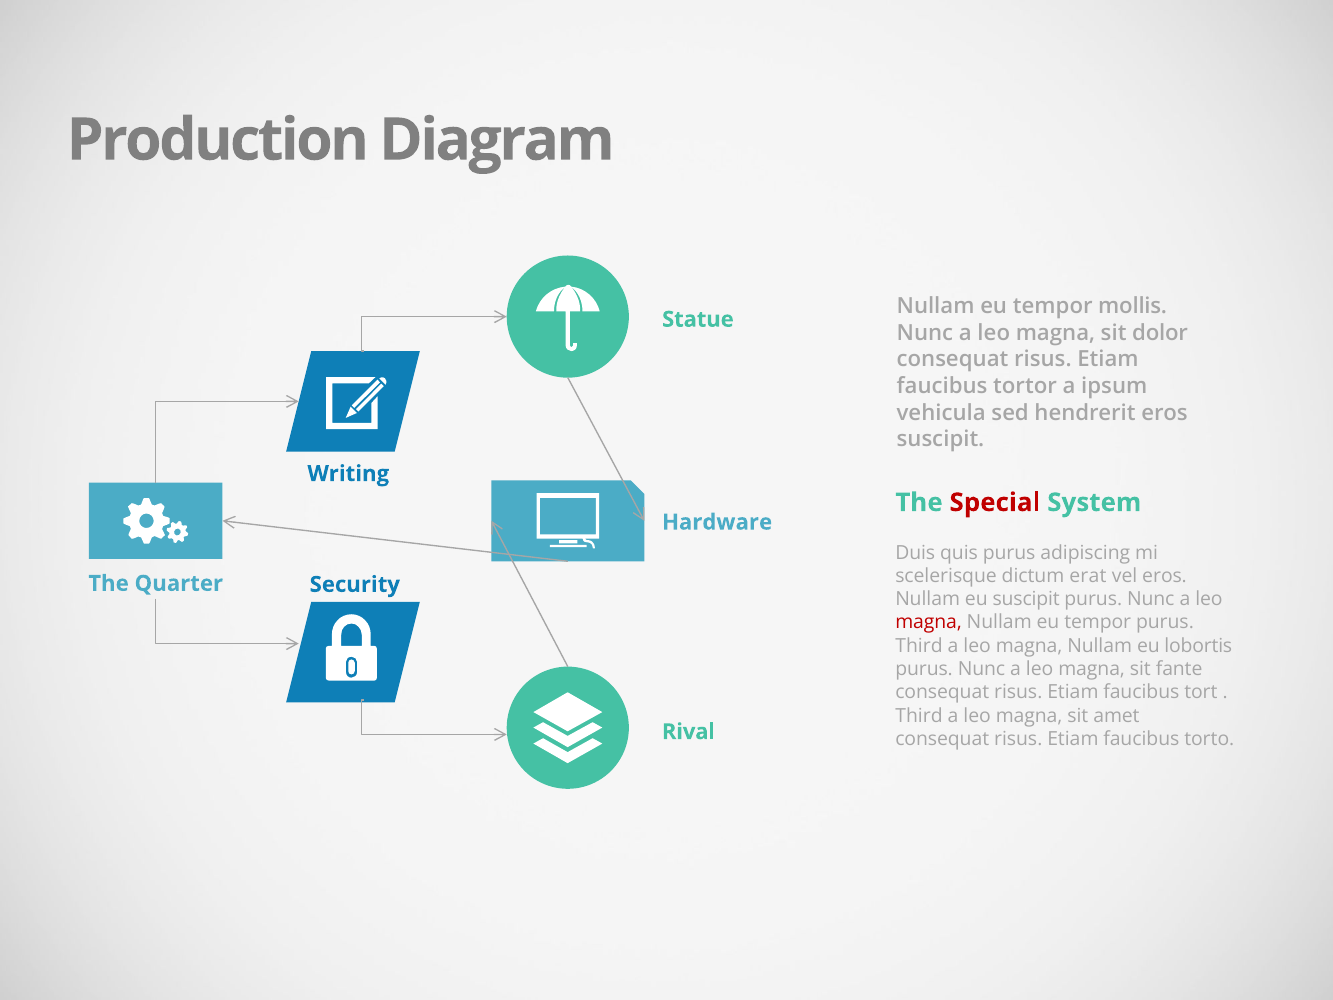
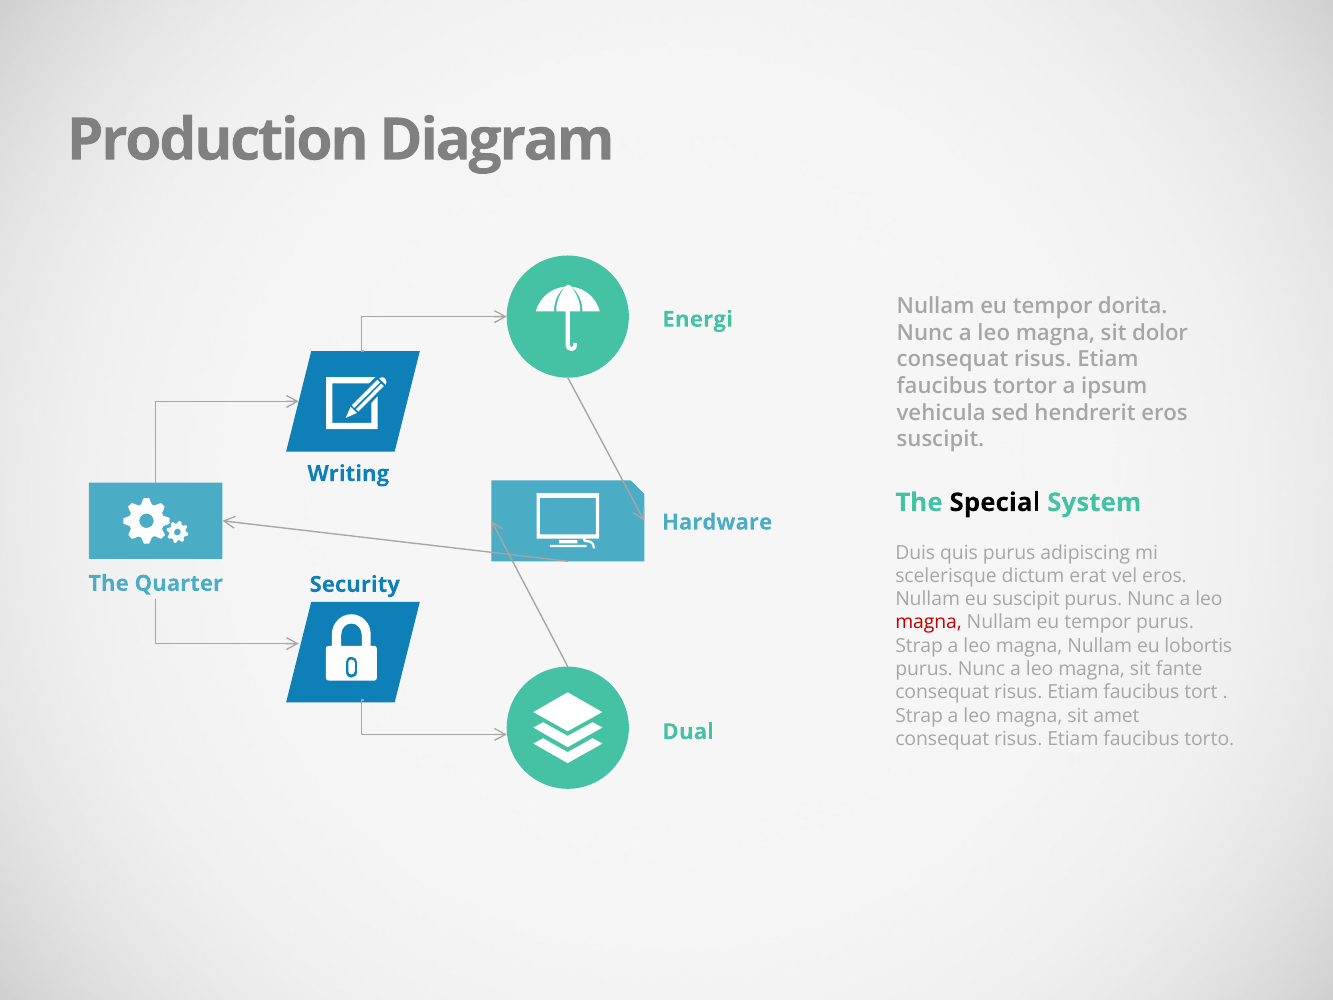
mollis: mollis -> dorita (1133, 306)
Statue: Statue -> Energi (698, 319)
Special colour: red -> black (995, 502)
Third: Third -> Strap (919, 646)
Third: Third -> Strap (919, 716)
Rival: Rival -> Dual (688, 732)
